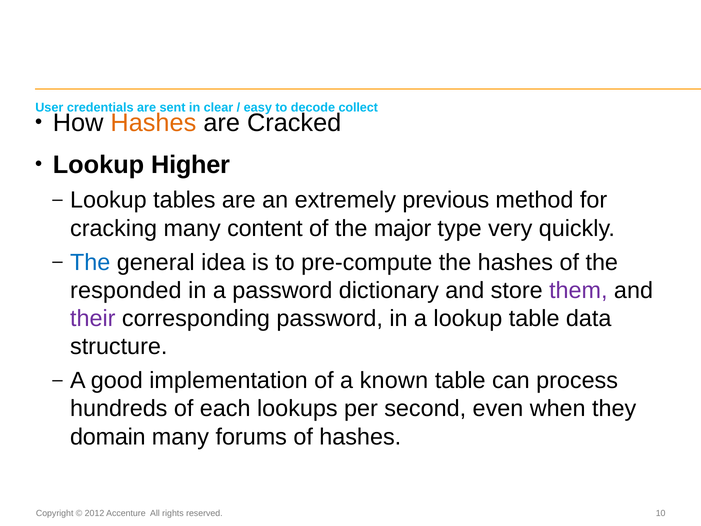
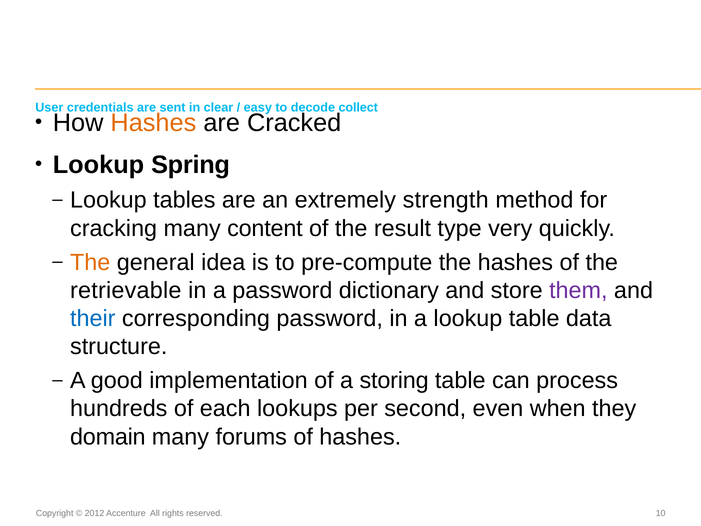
Higher: Higher -> Spring (191, 165)
previous: previous -> strength (446, 200)
major: major -> result (403, 228)
The colour: blue -> orange (90, 262)
responded: responded -> retrievable (126, 290)
their colour: purple -> blue (93, 318)
known: known -> storing (394, 381)
